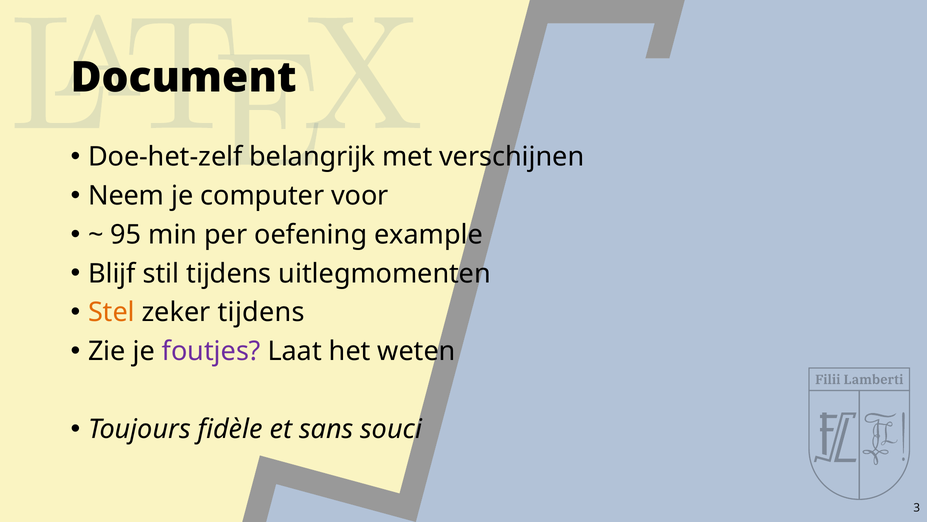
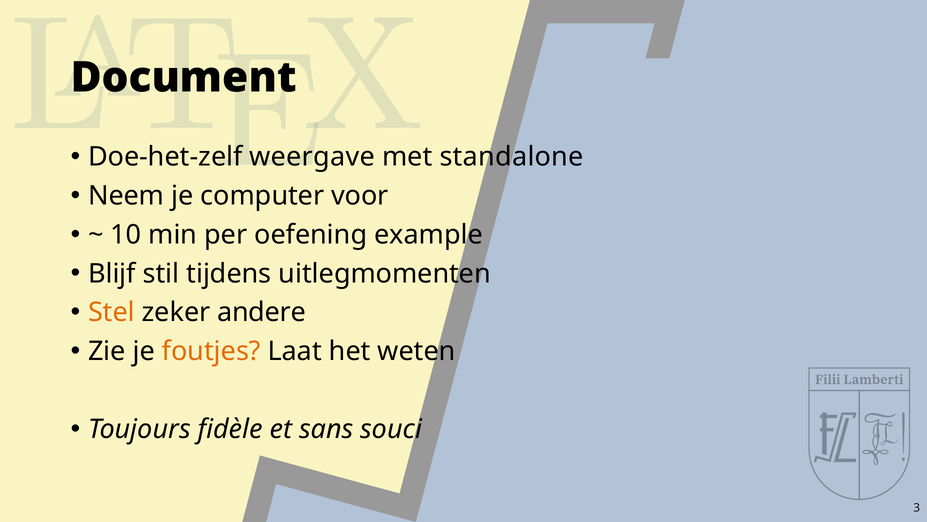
belangrijk: belangrijk -> weergave (312, 157)
verschijnen: verschijnen -> standalone (512, 157)
95: 95 -> 10 (126, 234)
zeker tijdens: tijdens -> andere (262, 312)
foutjes colour: purple -> orange (211, 351)
